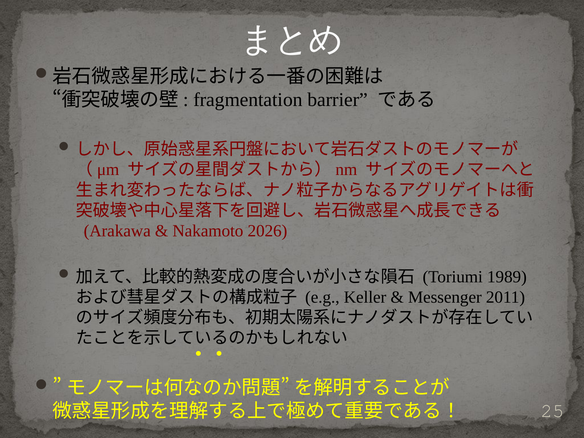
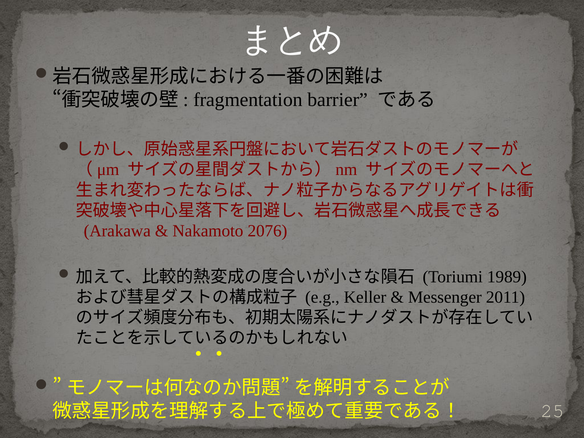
2026: 2026 -> 2076 (267, 231)
